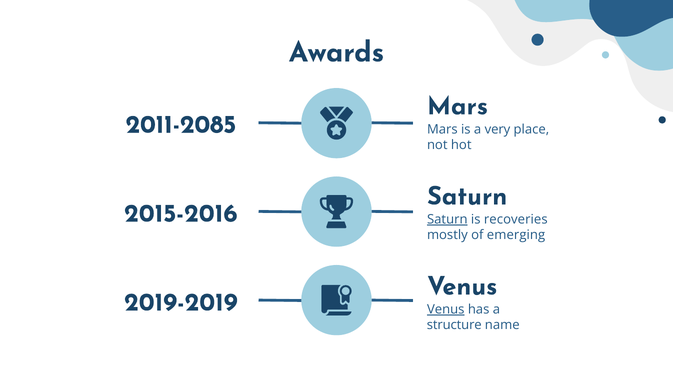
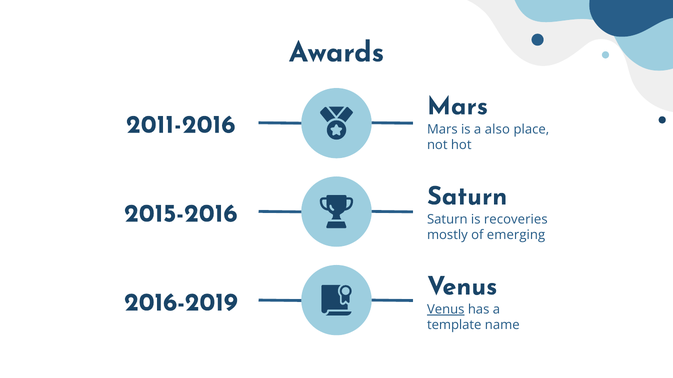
2011-2085: 2011-2085 -> 2011-2016 (181, 125)
very: very -> also (497, 129)
Saturn underline: present -> none (447, 220)
2019-2019: 2019-2019 -> 2016-2019 (181, 303)
structure: structure -> template (454, 326)
